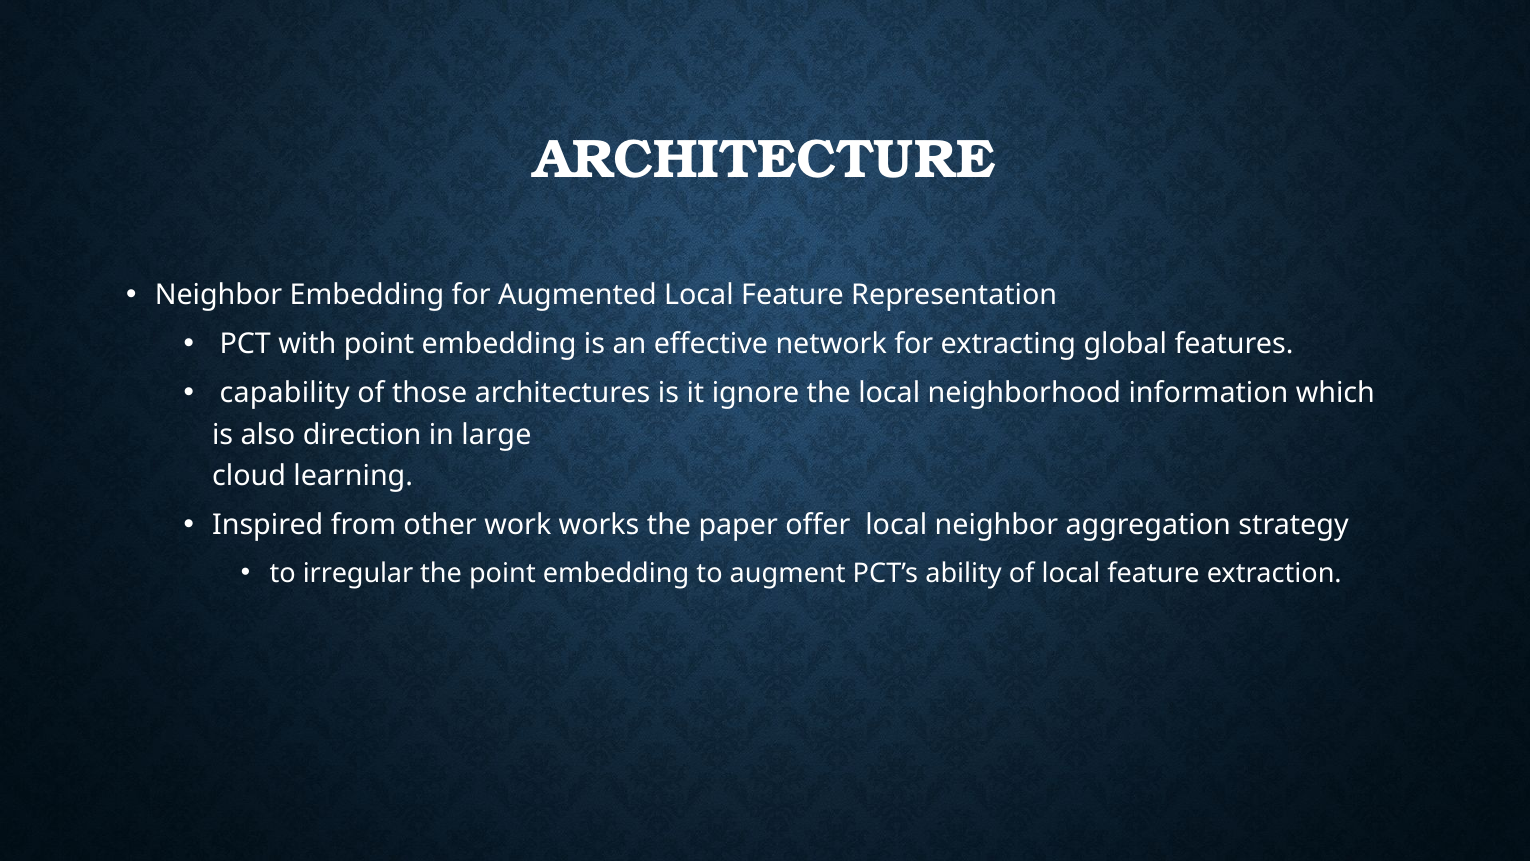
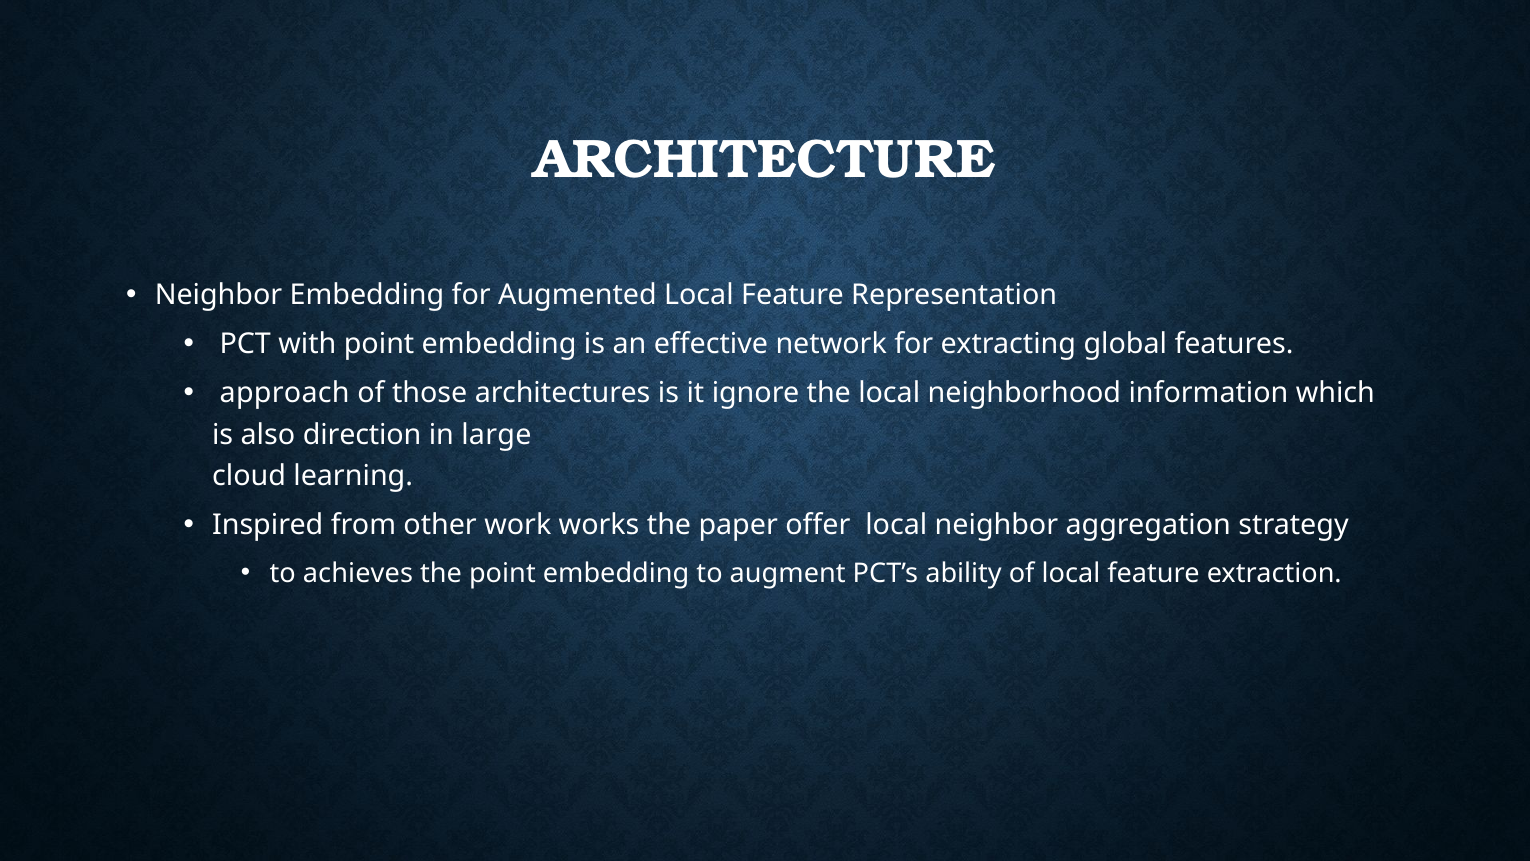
capability: capability -> approach (285, 393)
irregular: irregular -> achieves (358, 573)
